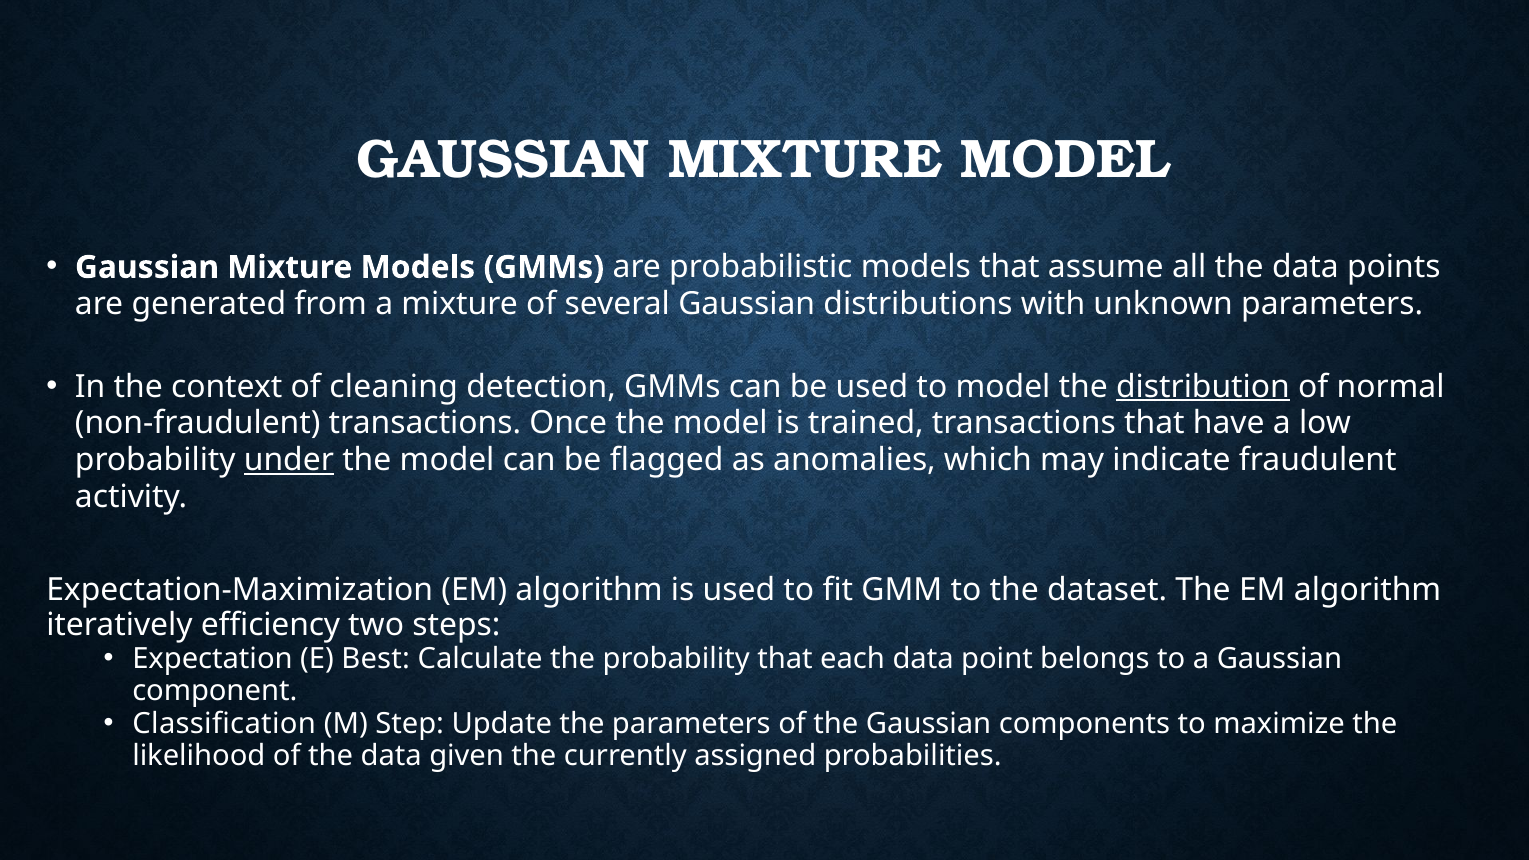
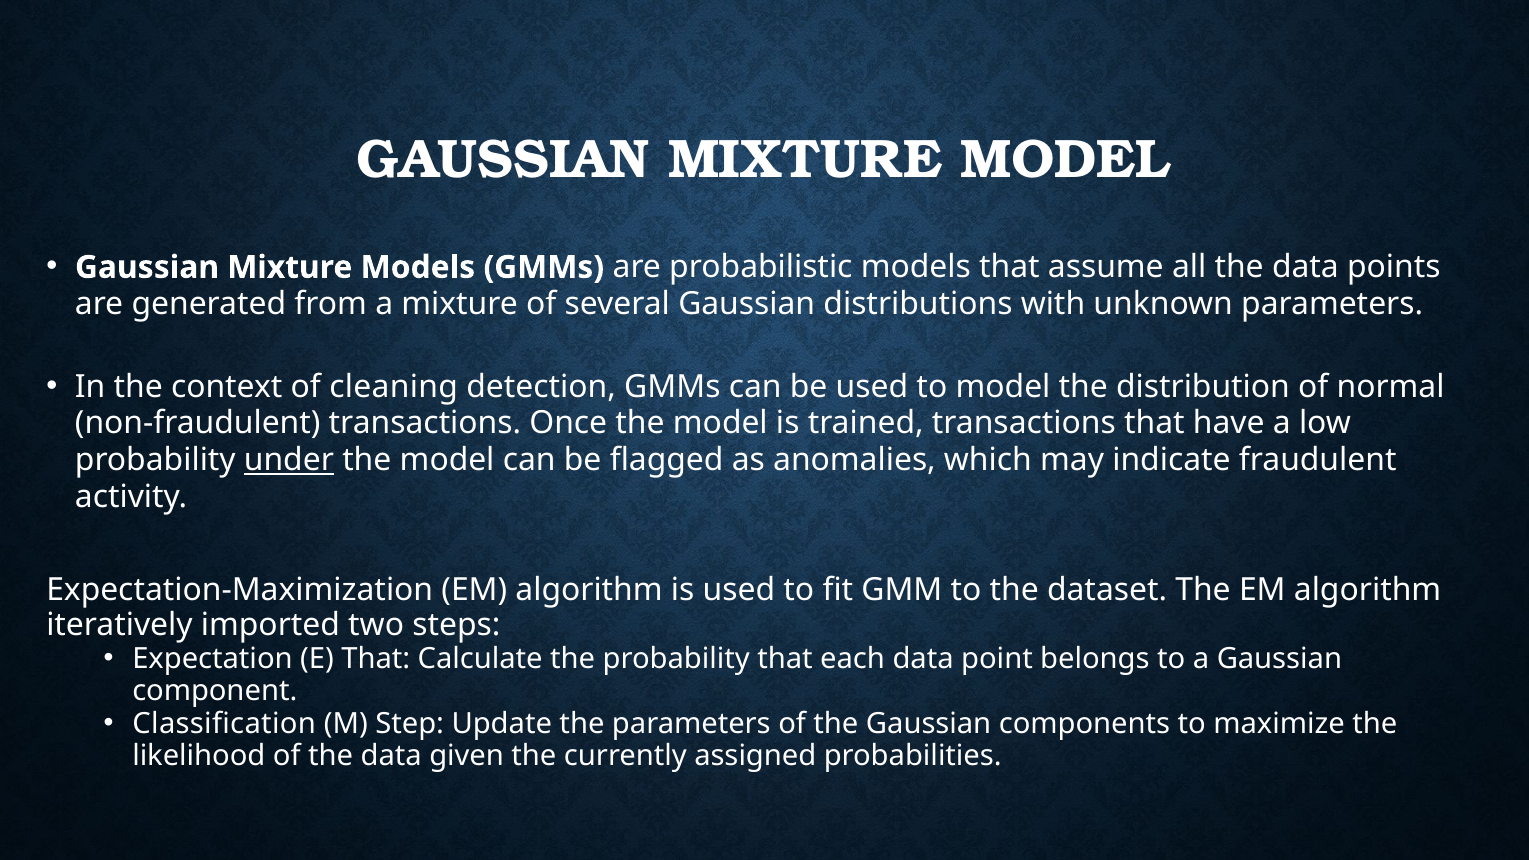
distribution underline: present -> none (1203, 387)
efficiency: efficiency -> imported (270, 626)
E Best: Best -> That (376, 659)
